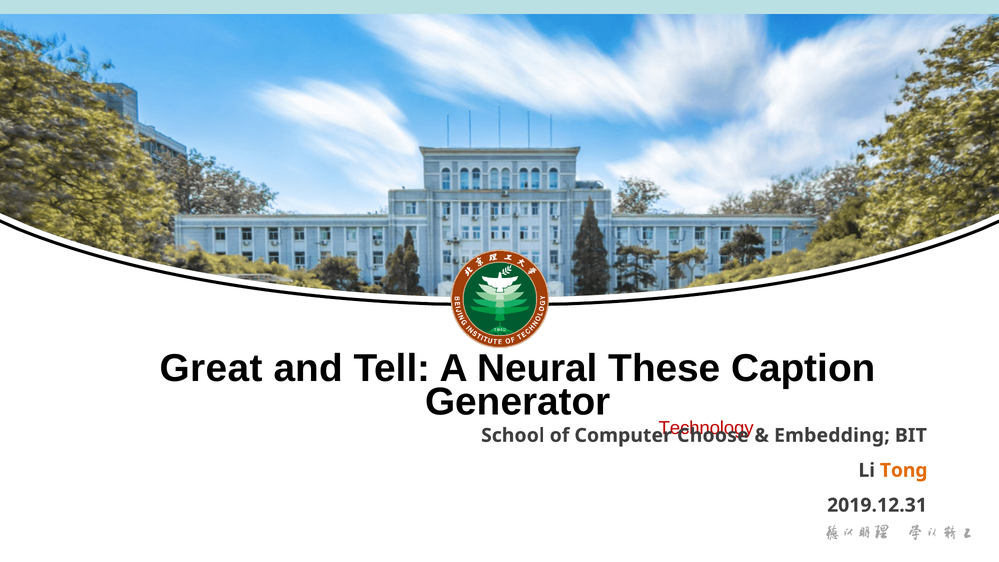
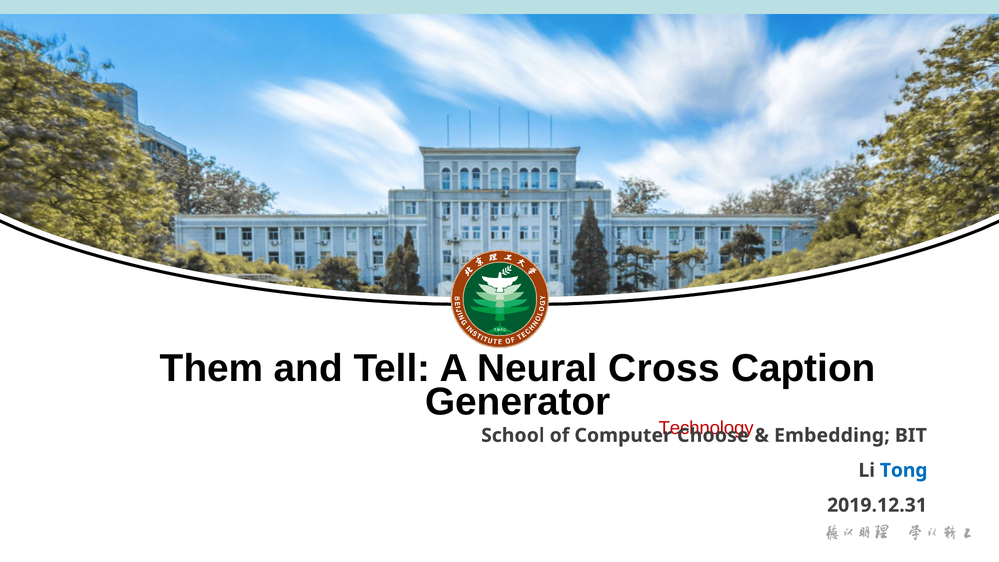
Great: Great -> Them (212, 368)
These: These -> Cross (664, 368)
Tong colour: orange -> blue (904, 470)
